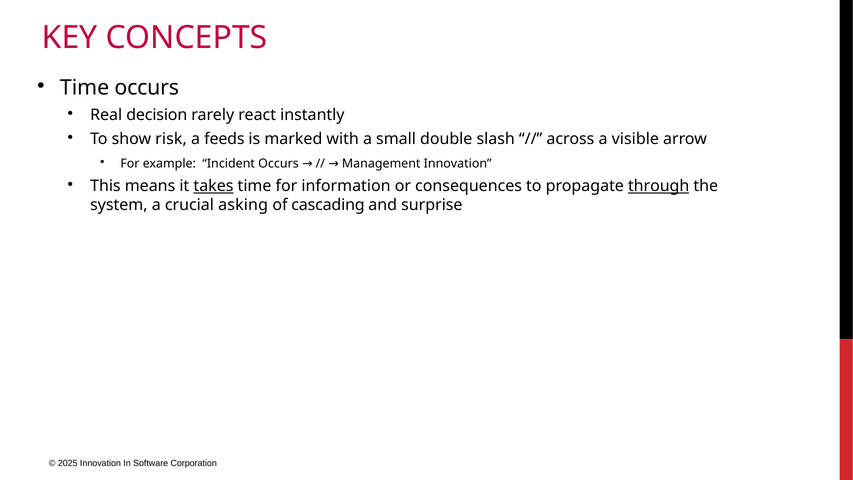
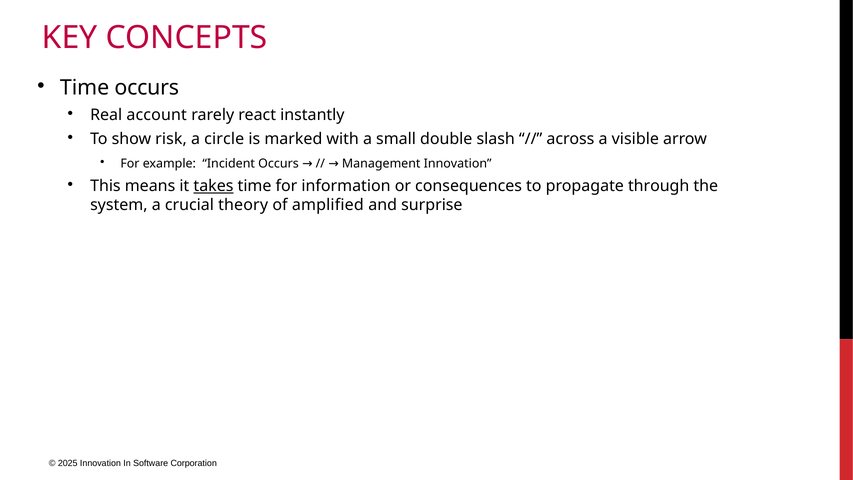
decision: decision -> account (157, 115)
feeds: feeds -> circle (224, 139)
through underline: present -> none (659, 186)
asking: asking -> theory (243, 205)
cascading: cascading -> amplified (328, 205)
